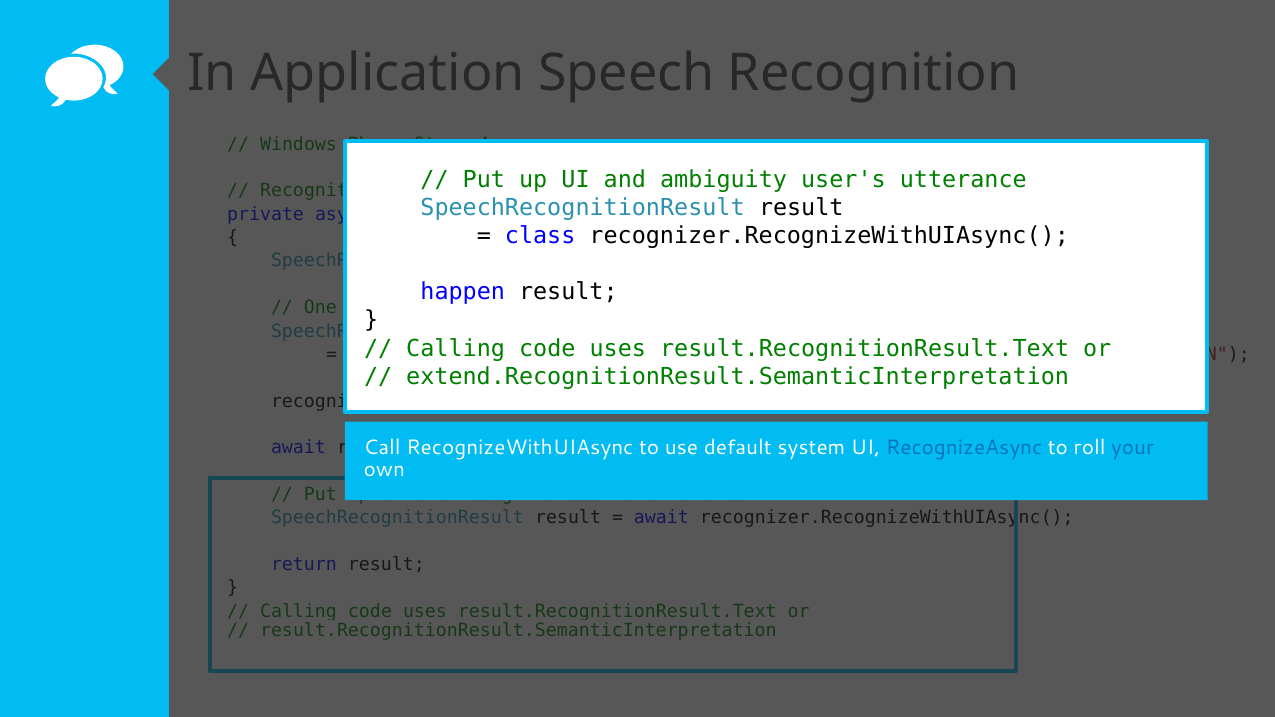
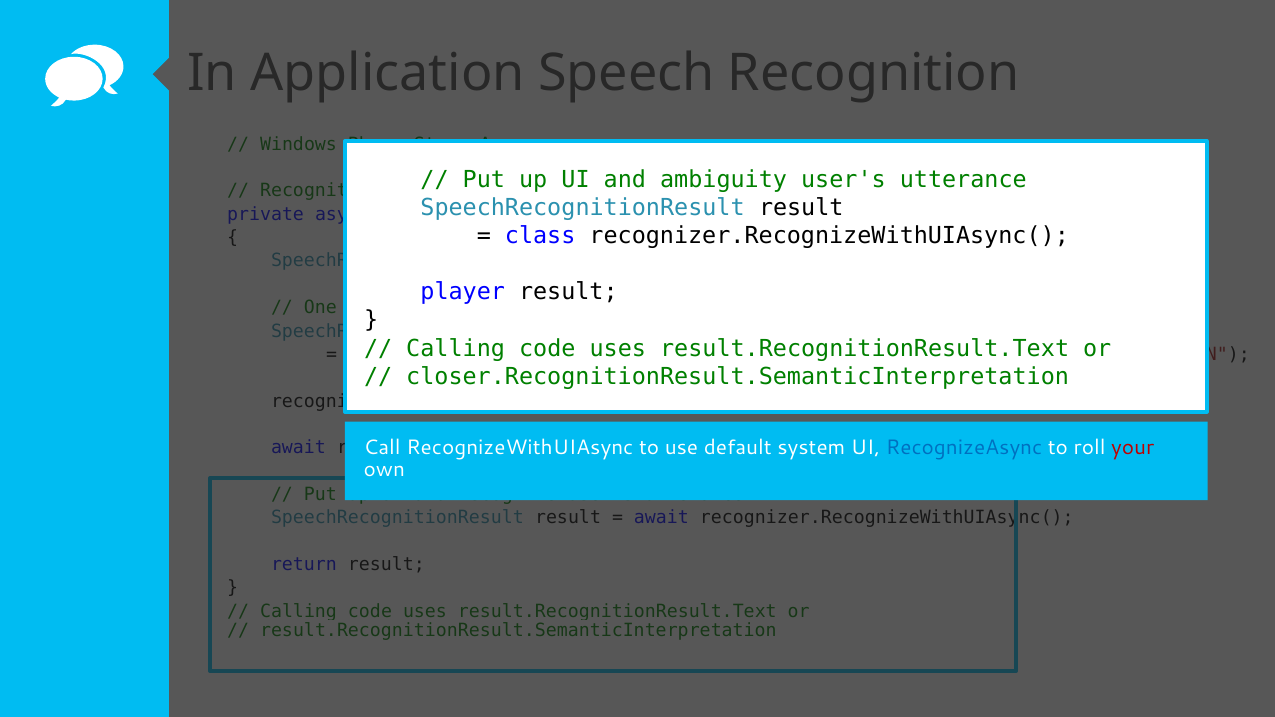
happen: happen -> player (463, 292)
extend.RecognitionResult.SemanticInterpretation: extend.RecognitionResult.SemanticInterpretation -> closer.RecognitionResult.SemanticInterpretation (738, 377)
your colour: blue -> red (1133, 448)
